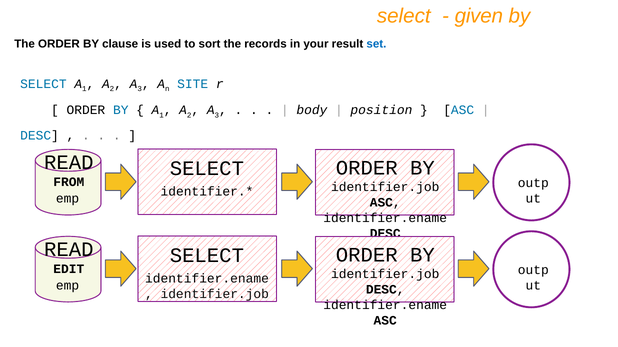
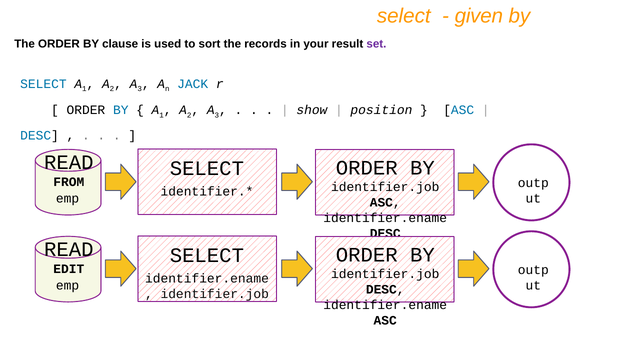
set colour: blue -> purple (376, 44)
SITE: SITE -> JACK (193, 84)
body: body -> show (312, 110)
